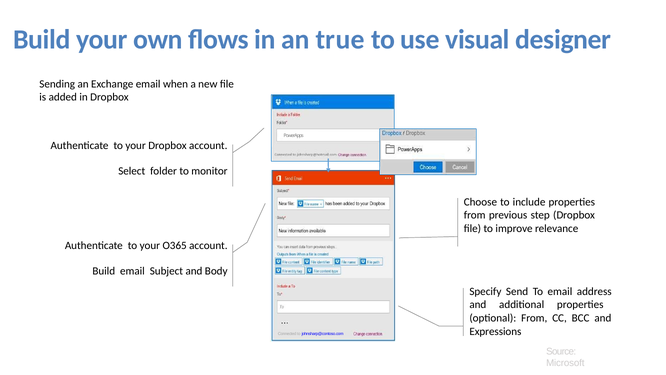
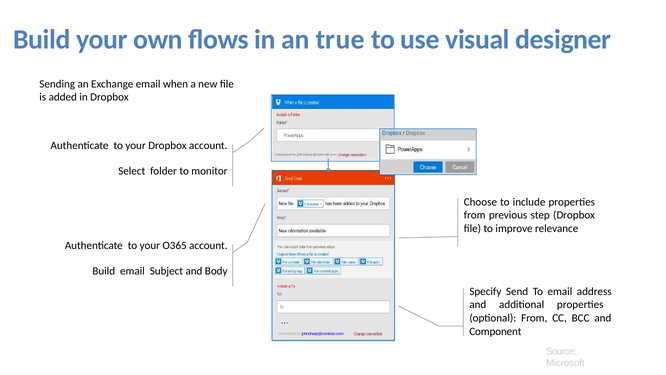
Expressions: Expressions -> Component (495, 331)
